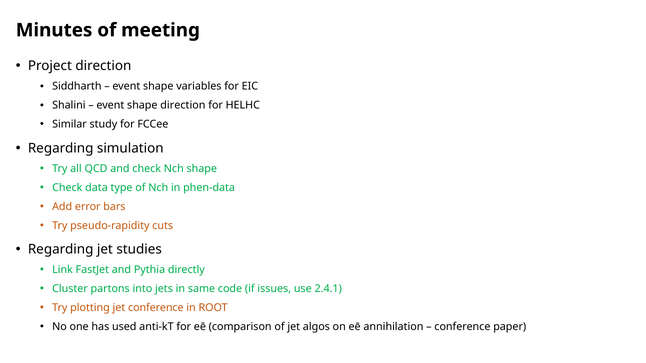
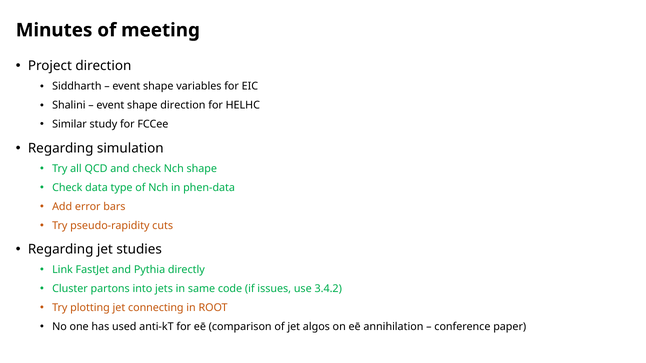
2.4.1: 2.4.1 -> 3.4.2 (328, 289)
jet conference: conference -> connecting (156, 308)
